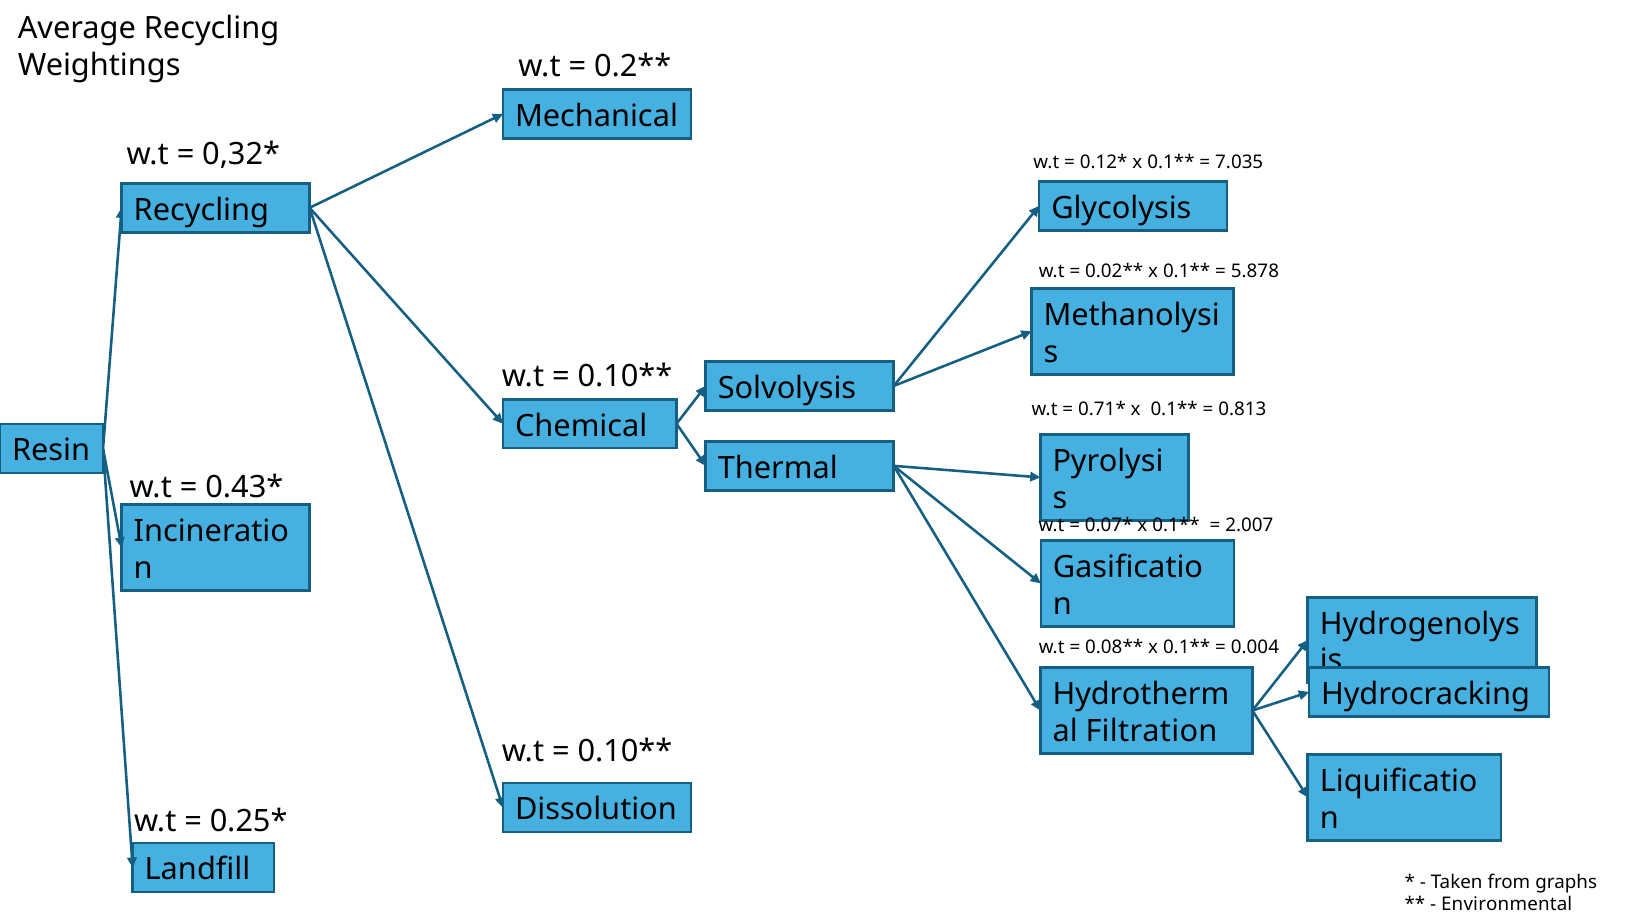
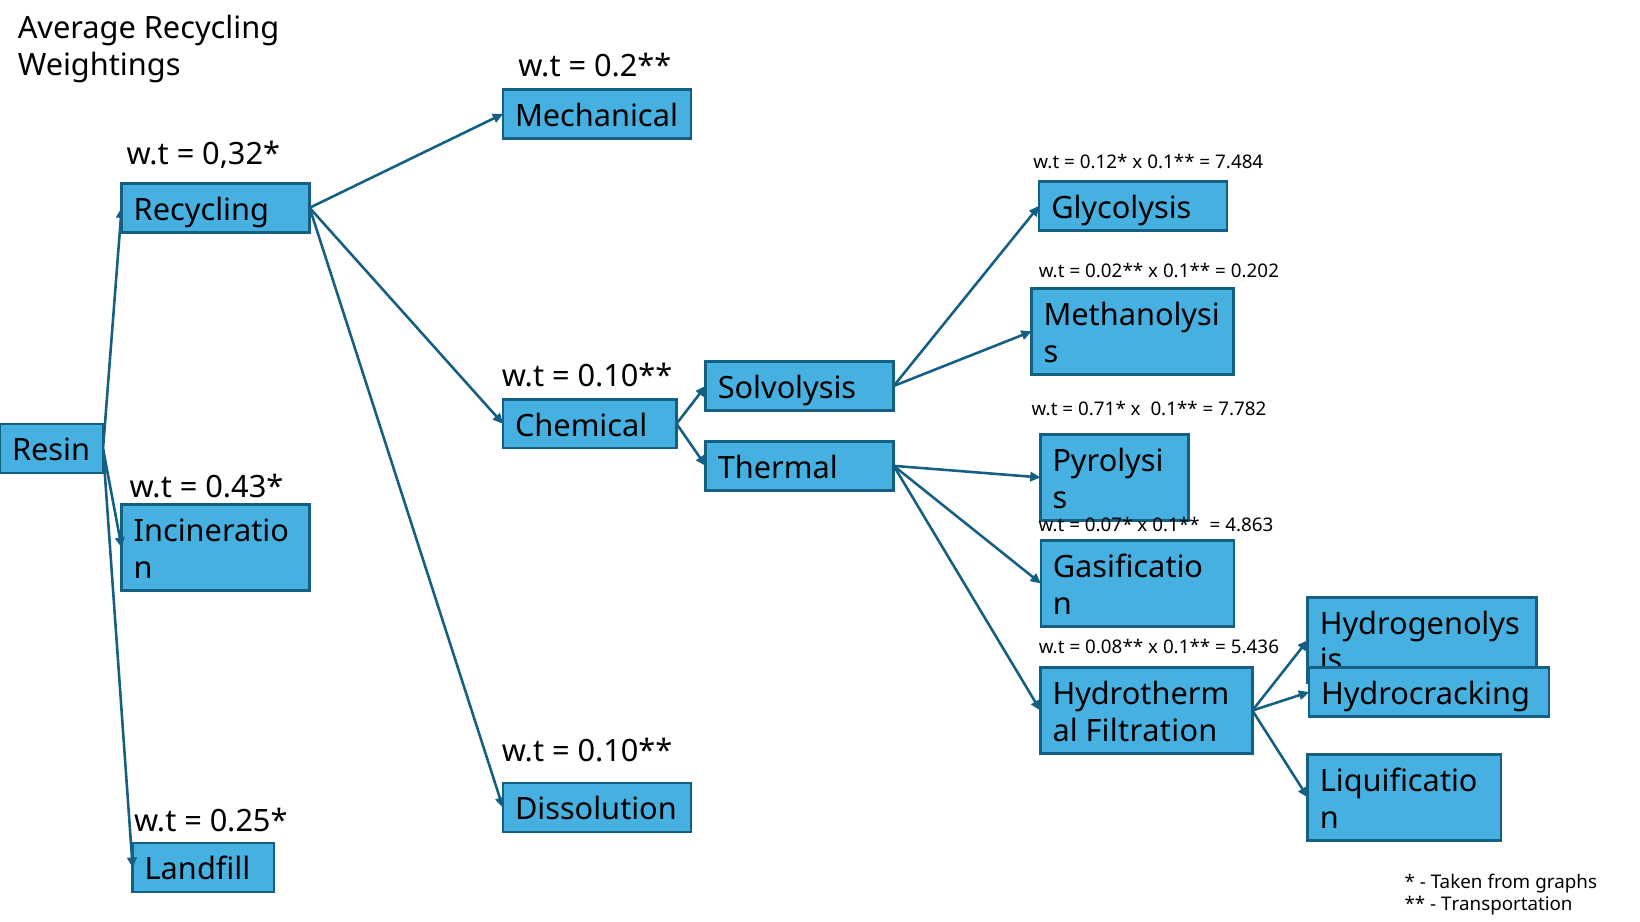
7.035: 7.035 -> 7.484 (1239, 162)
5.878: 5.878 -> 0.202 (1255, 271)
0.813: 0.813 -> 7.782 (1242, 410)
2.007: 2.007 -> 4.863 (1249, 526)
0.004: 0.004 -> 5.436 (1255, 647)
Environmental: Environmental -> Transportation (1507, 905)
